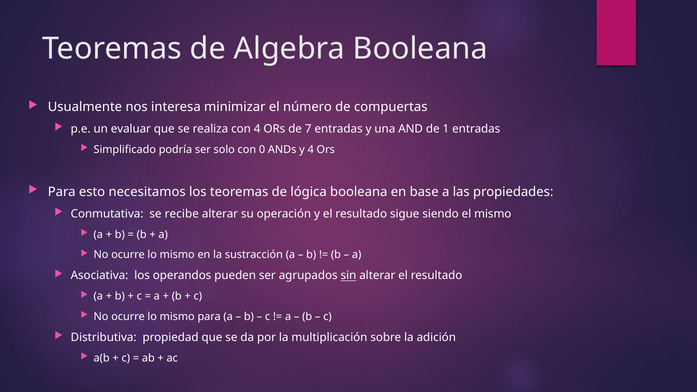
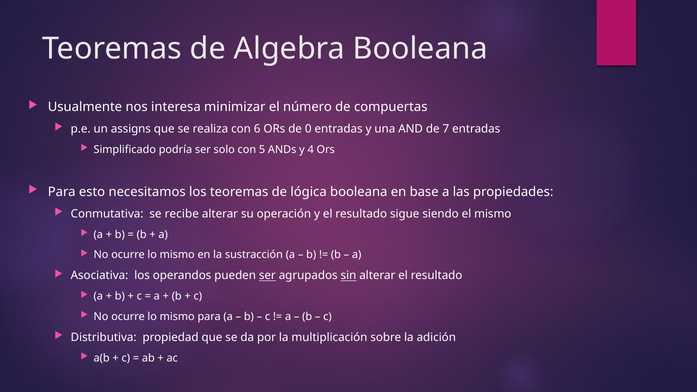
evaluar: evaluar -> assigns (131, 129)
con 4: 4 -> 6 (257, 129)
7: 7 -> 0 (308, 129)
1: 1 -> 7 (446, 129)
0: 0 -> 5 (262, 150)
ser underline: none -> present (267, 276)
